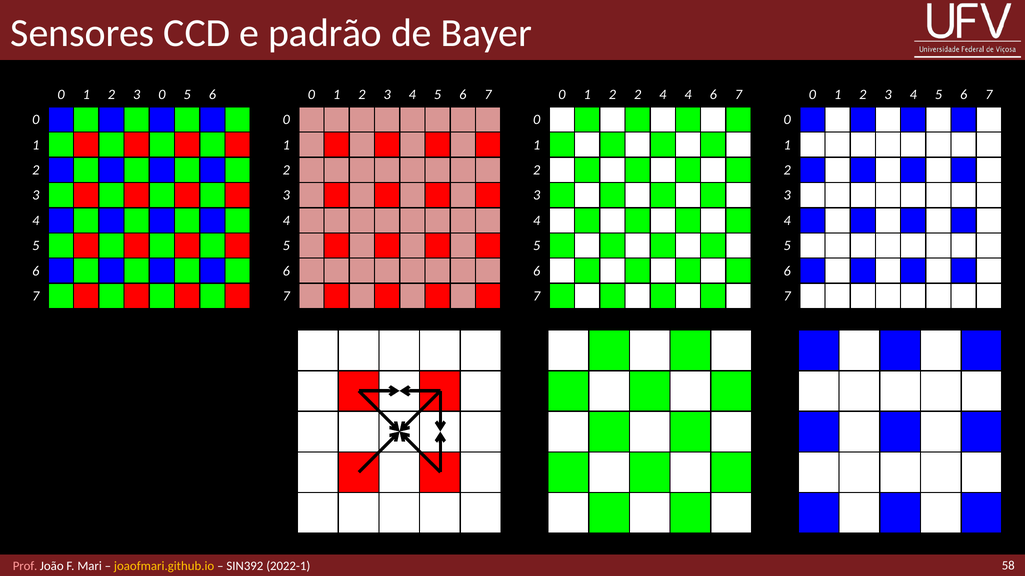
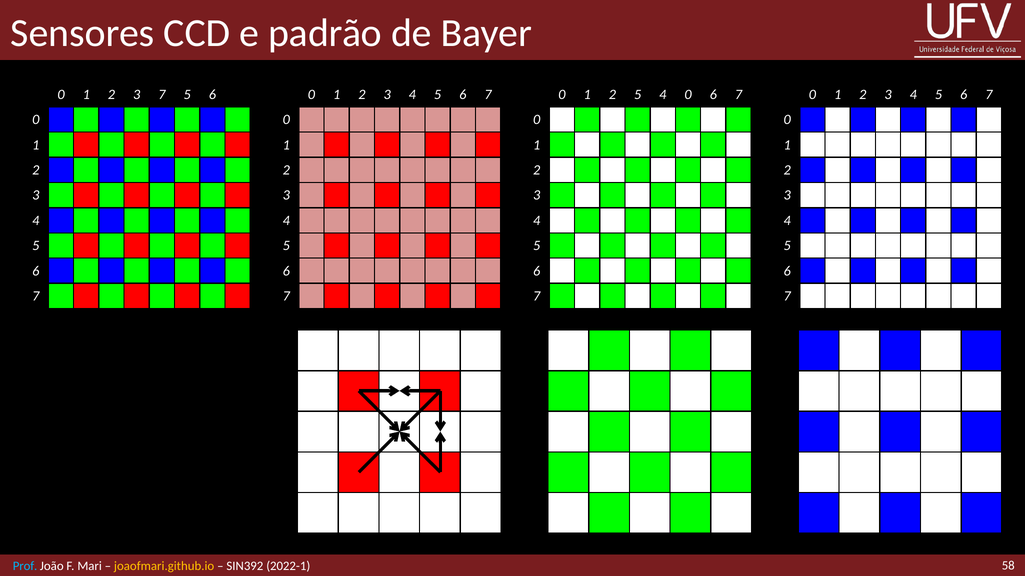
3 0: 0 -> 7 (162, 95)
2 2: 2 -> 5 (638, 95)
4 4: 4 -> 0 (688, 95)
Prof colour: pink -> light blue (25, 567)
